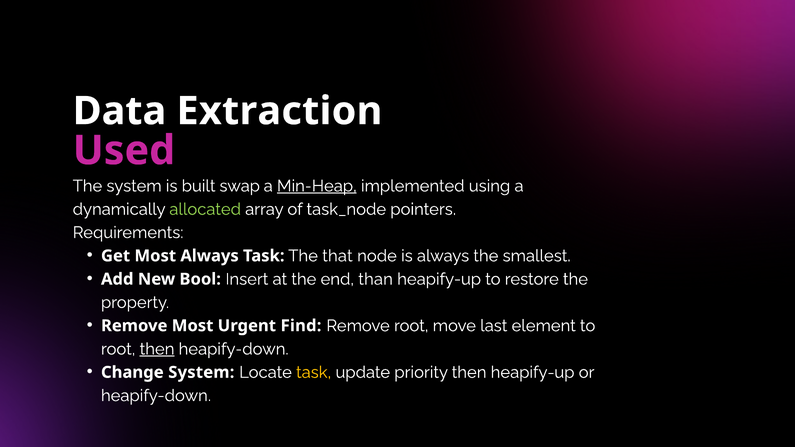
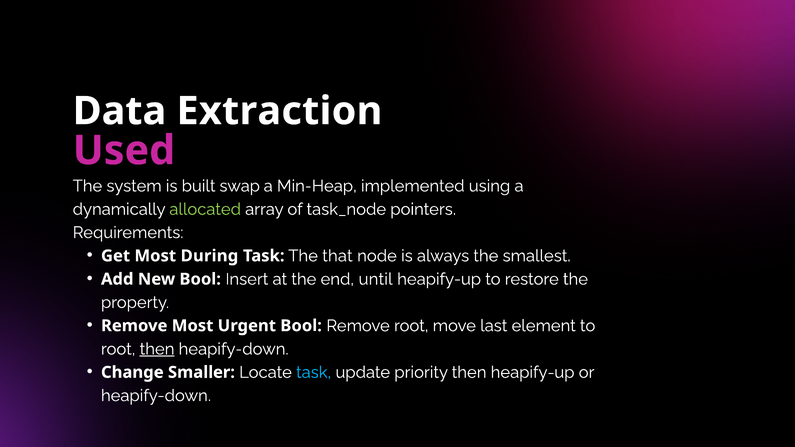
Min-Heap underline: present -> none (317, 186)
Most Always: Always -> During (209, 256)
than: than -> until (376, 279)
Urgent Find: Find -> Bool (301, 326)
Change System: System -> Smaller (201, 372)
task colour: yellow -> light blue (314, 372)
